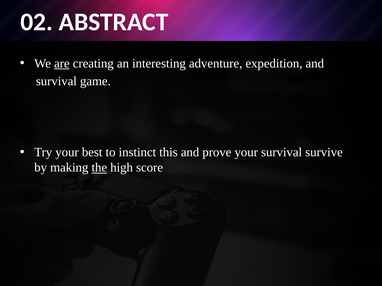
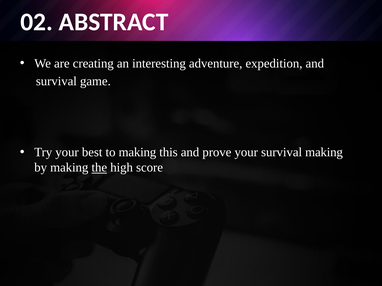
are underline: present -> none (62, 63)
to instinct: instinct -> making (137, 153)
survival survive: survive -> making (324, 153)
